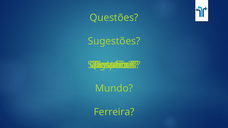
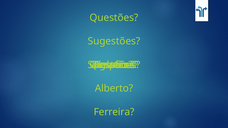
Mundo: Mundo -> Alberto (114, 88)
